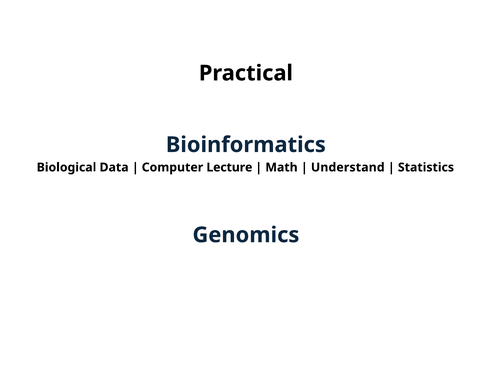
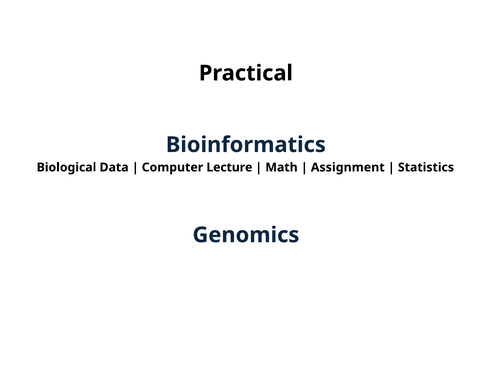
Understand: Understand -> Assignment (348, 167)
